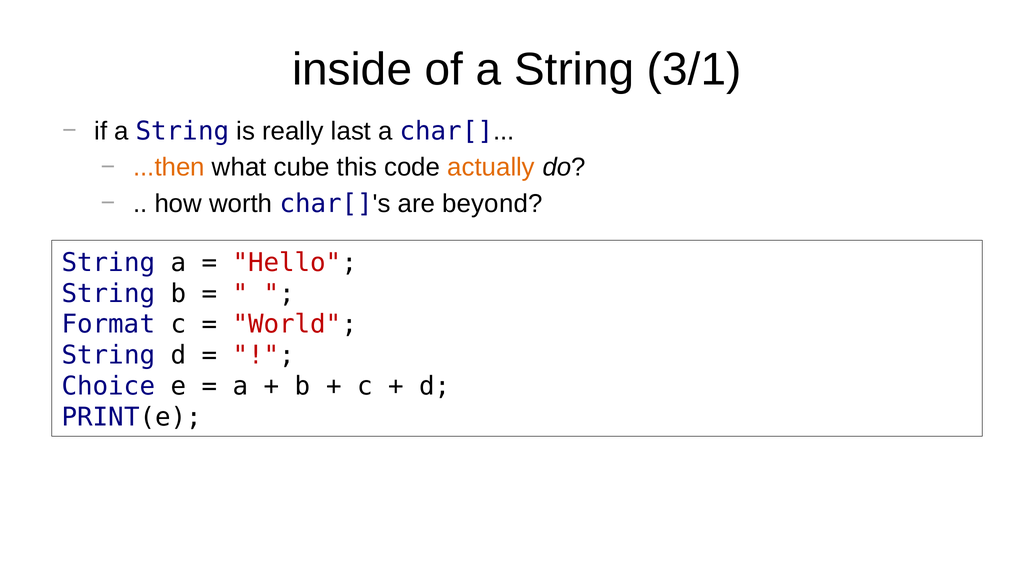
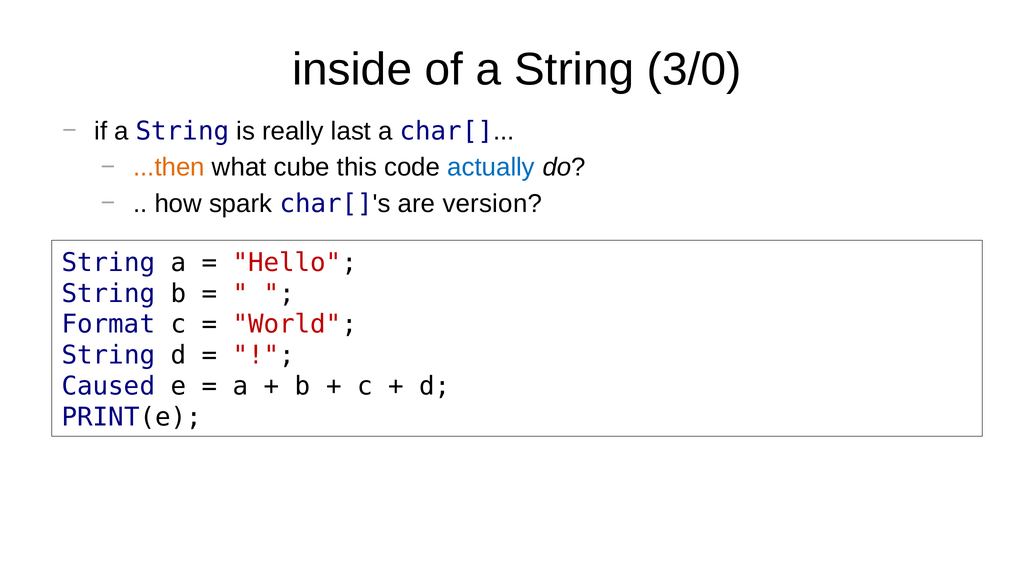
3/1: 3/1 -> 3/0 (694, 70)
actually colour: orange -> blue (491, 168)
worth: worth -> spark (241, 204)
beyond: beyond -> version (492, 204)
Choice: Choice -> Caused (108, 387)
